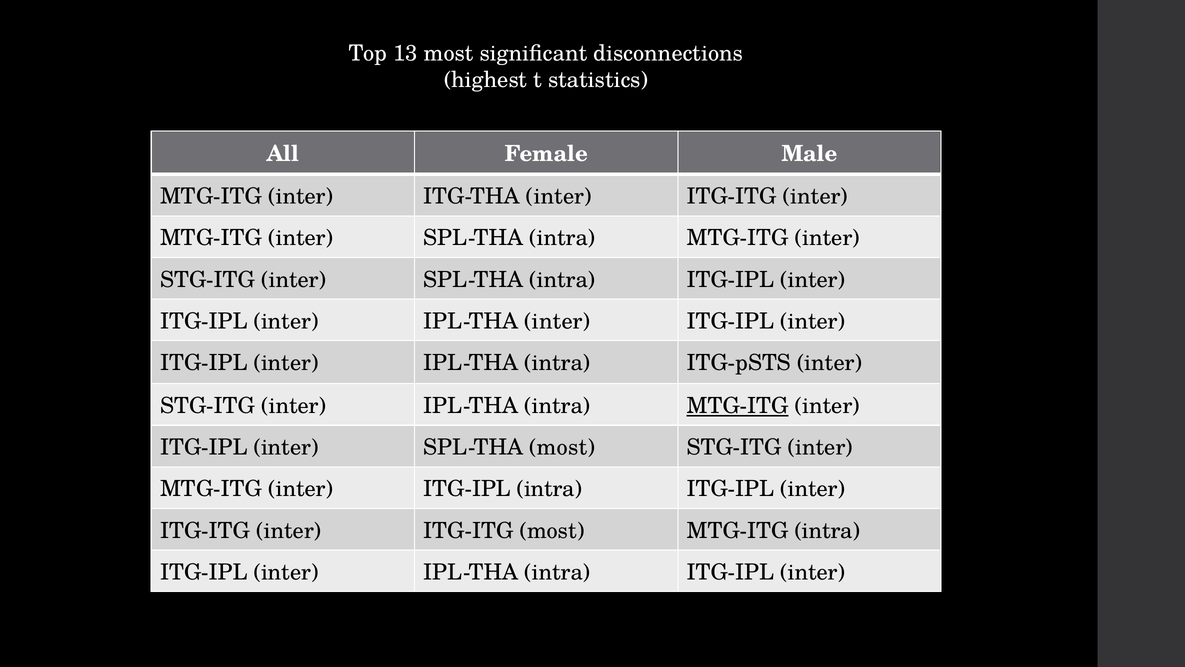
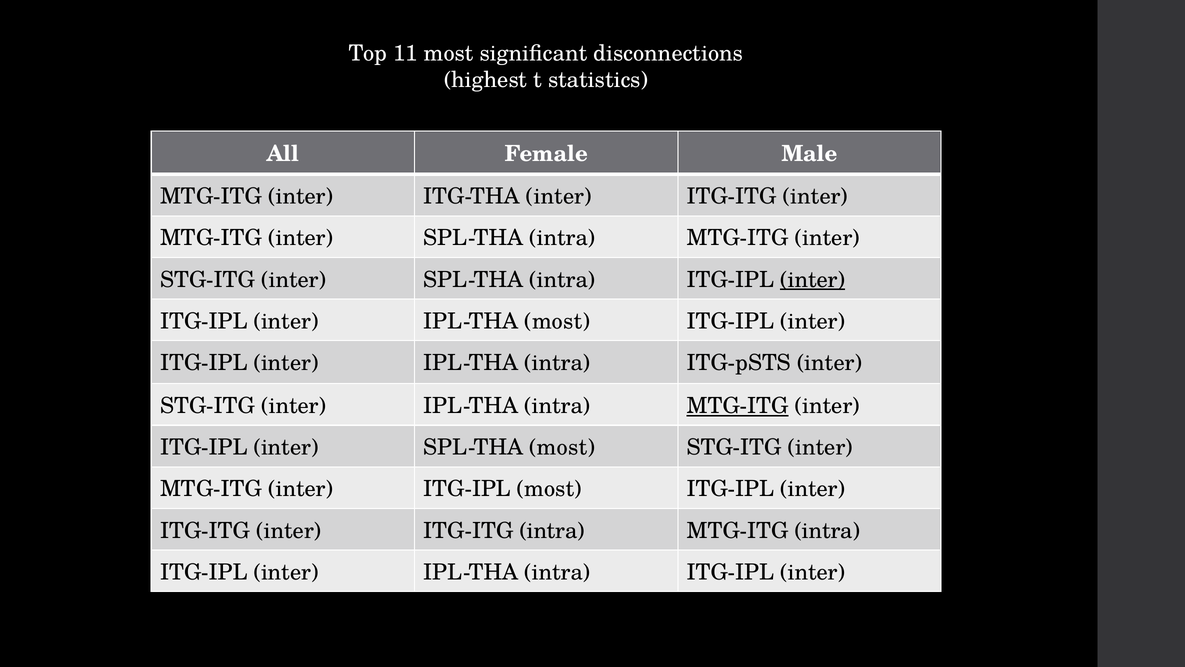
13: 13 -> 11 (405, 53)
inter underline: none -> present (813, 279)
IPL-THA inter: inter -> most (557, 321)
ITG-IPL intra: intra -> most (549, 489)
ITG-ITG most: most -> intra (552, 530)
